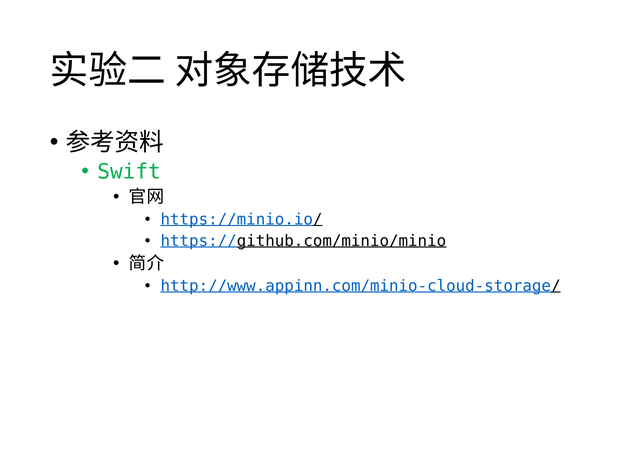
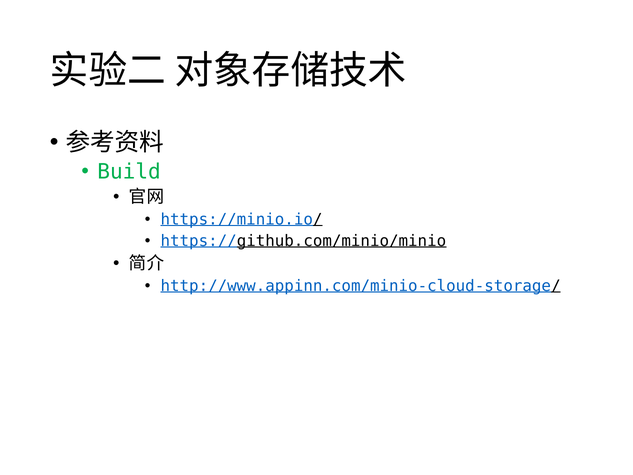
Swift: Swift -> Build (129, 172)
